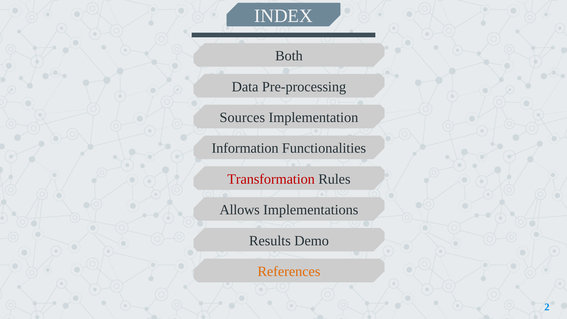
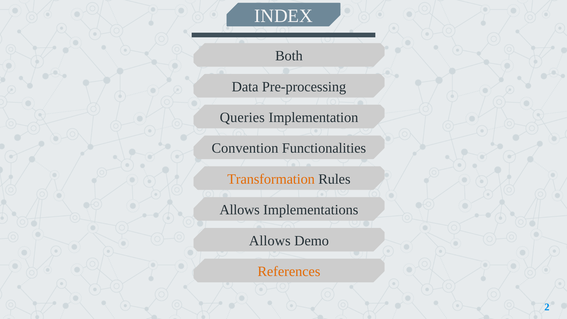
Sources: Sources -> Queries (242, 117)
Information: Information -> Convention (245, 148)
Transformation colour: red -> orange (271, 179)
Results: Results -> Allows (270, 241)
